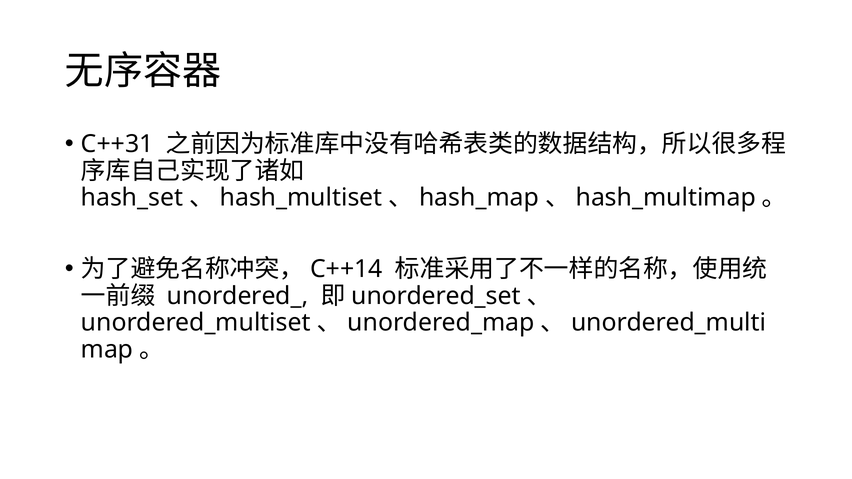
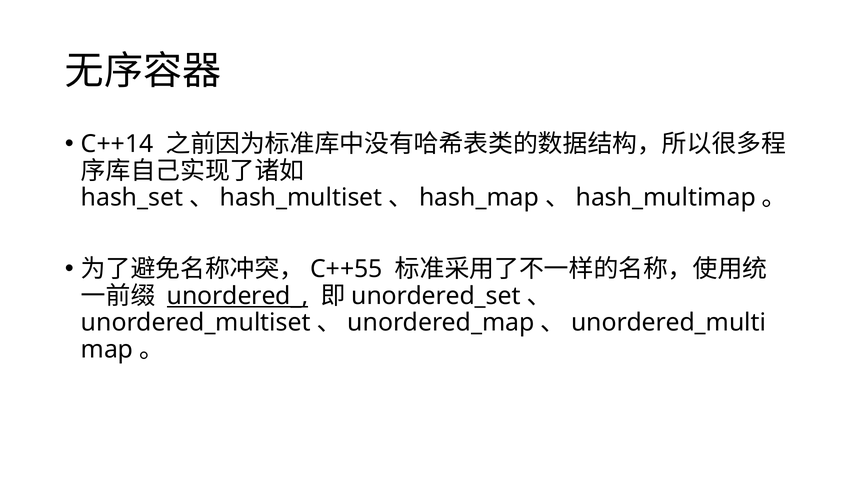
C++31: C++31 -> C++14 (117, 144)
C++14: C++14 -> C++55 (346, 269)
unordered_ underline: none -> present (238, 296)
